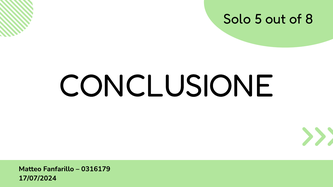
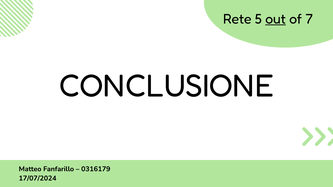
Solo: Solo -> Rete (237, 19)
out underline: none -> present (276, 19)
8: 8 -> 7 (309, 19)
